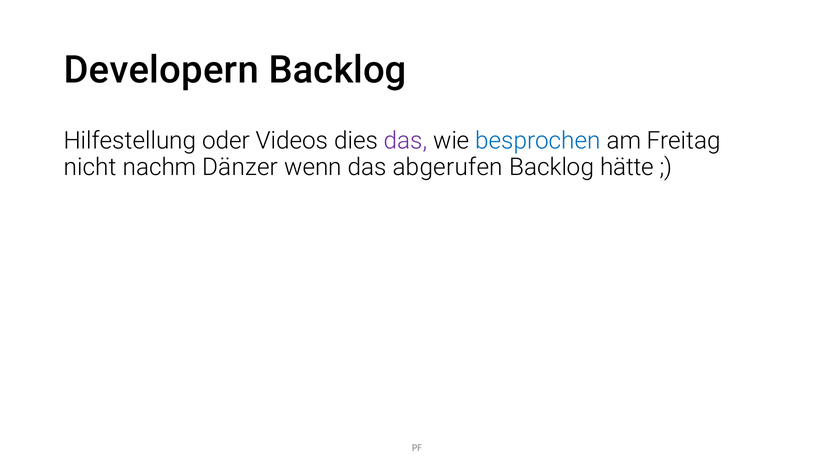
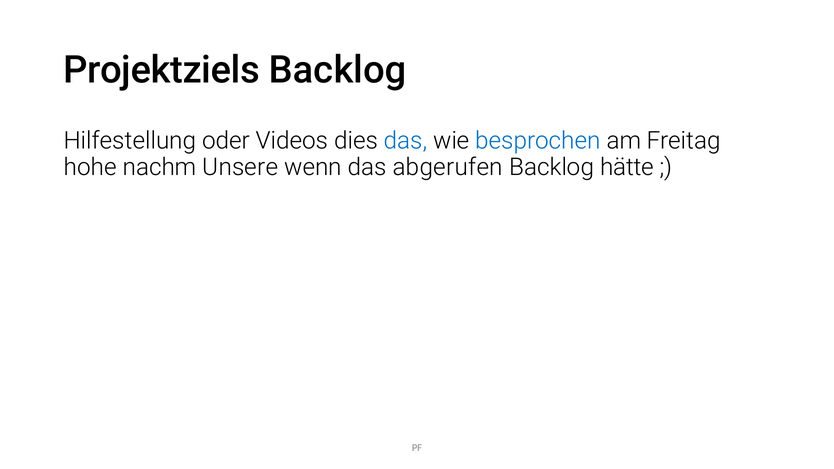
Developern: Developern -> Projektziels (162, 70)
das colour: purple -> blue (406, 141)
nicht: nicht -> hohe (90, 167)
Dänzer: Dänzer -> Unsere (240, 167)
